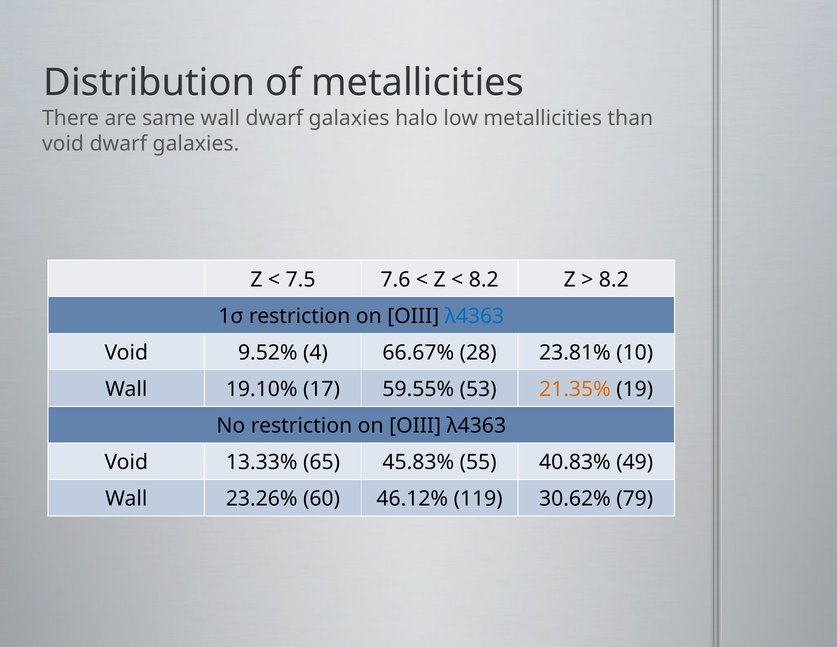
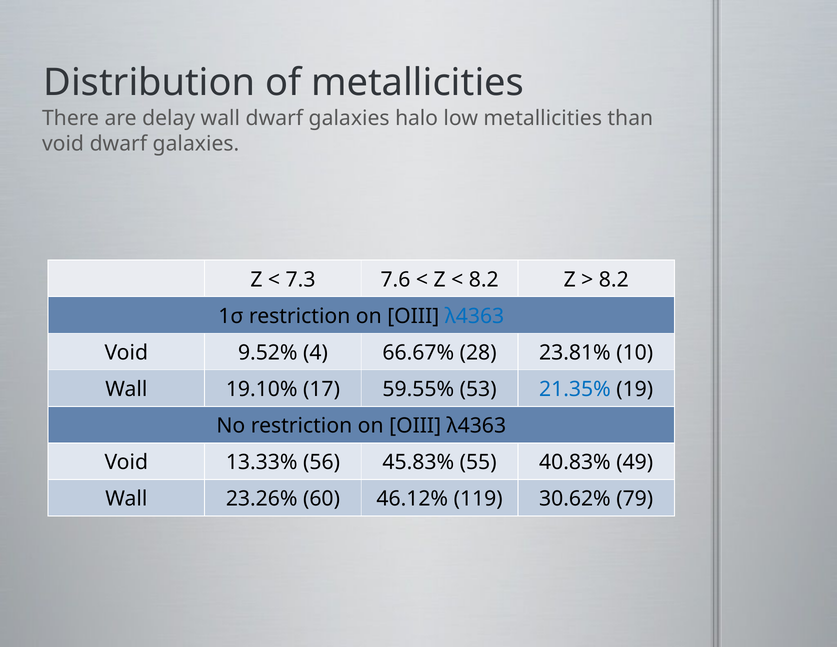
same: same -> delay (169, 118)
7.5: 7.5 -> 7.3 (301, 280)
21.35% colour: orange -> blue (575, 389)
65: 65 -> 56 (322, 462)
